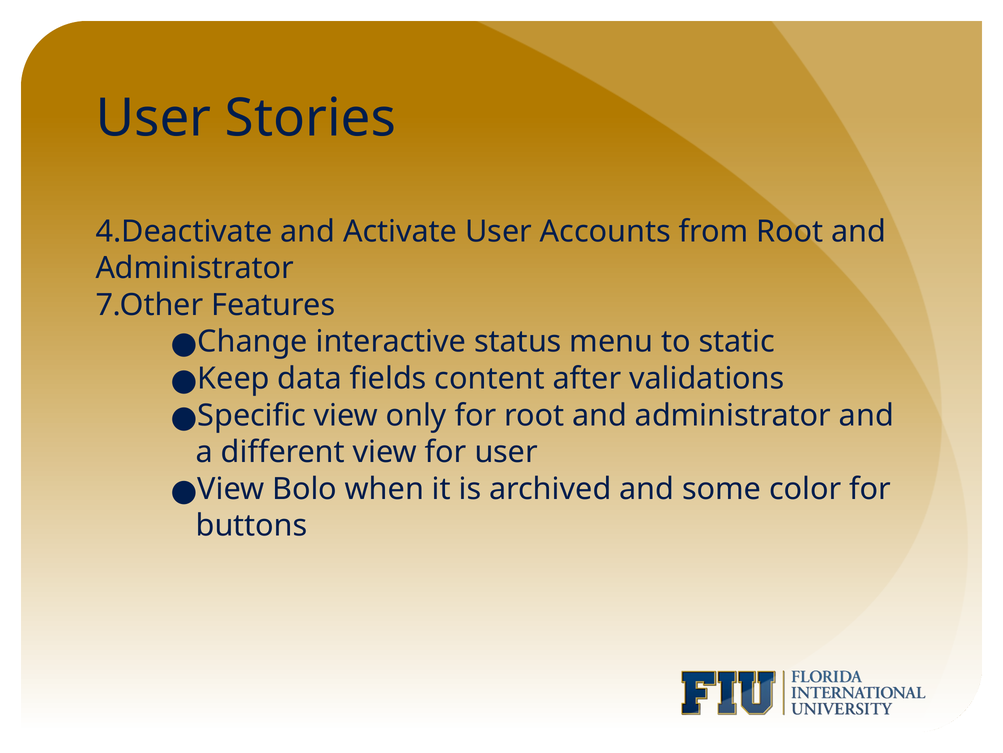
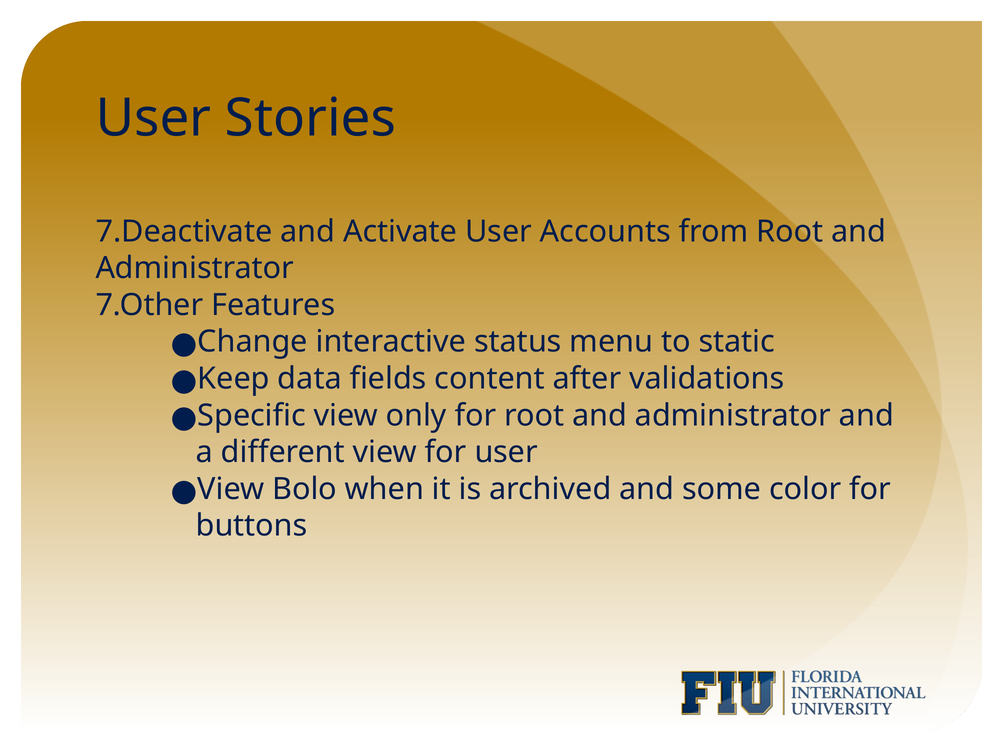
4.Deactivate: 4.Deactivate -> 7.Deactivate (184, 231)
